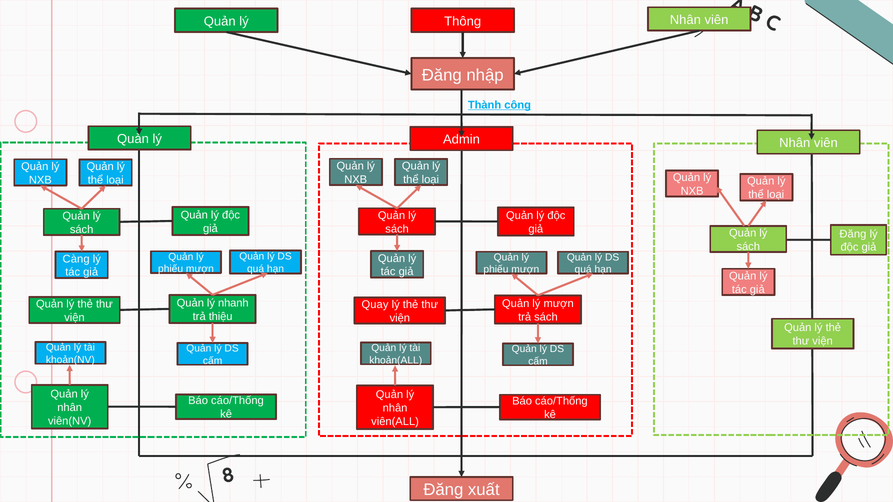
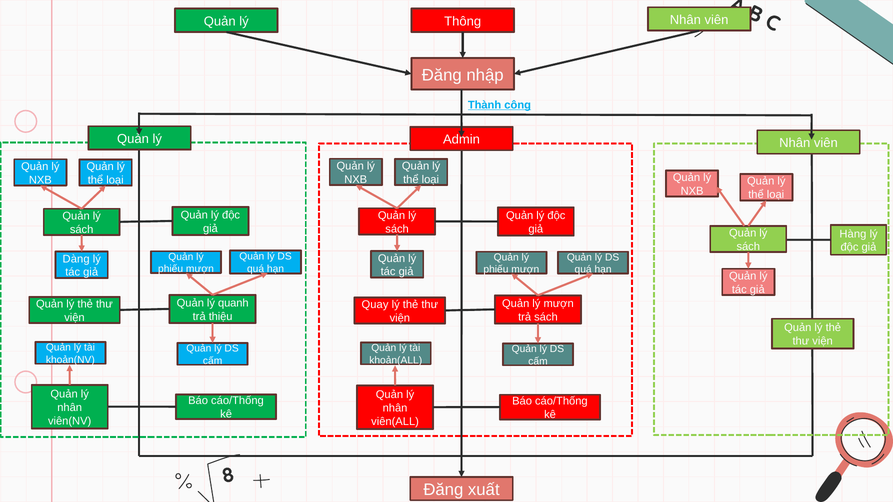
Đăng: Đăng -> Hàng (853, 234)
Càng: Càng -> Dàng (76, 259)
nhanh: nhanh -> quanh (233, 303)
